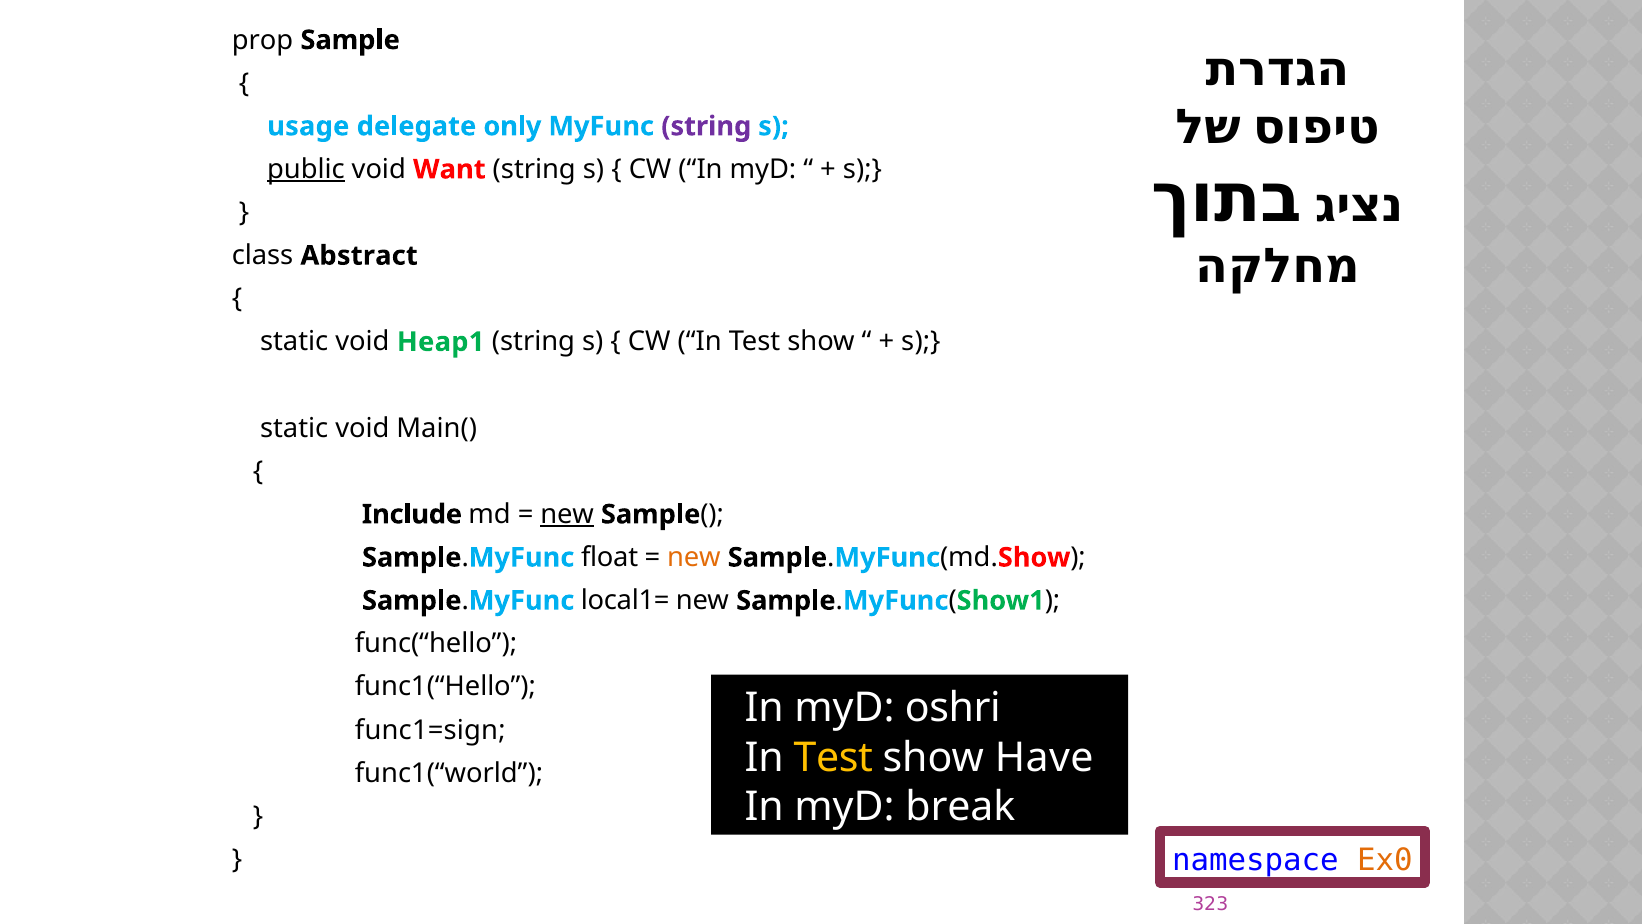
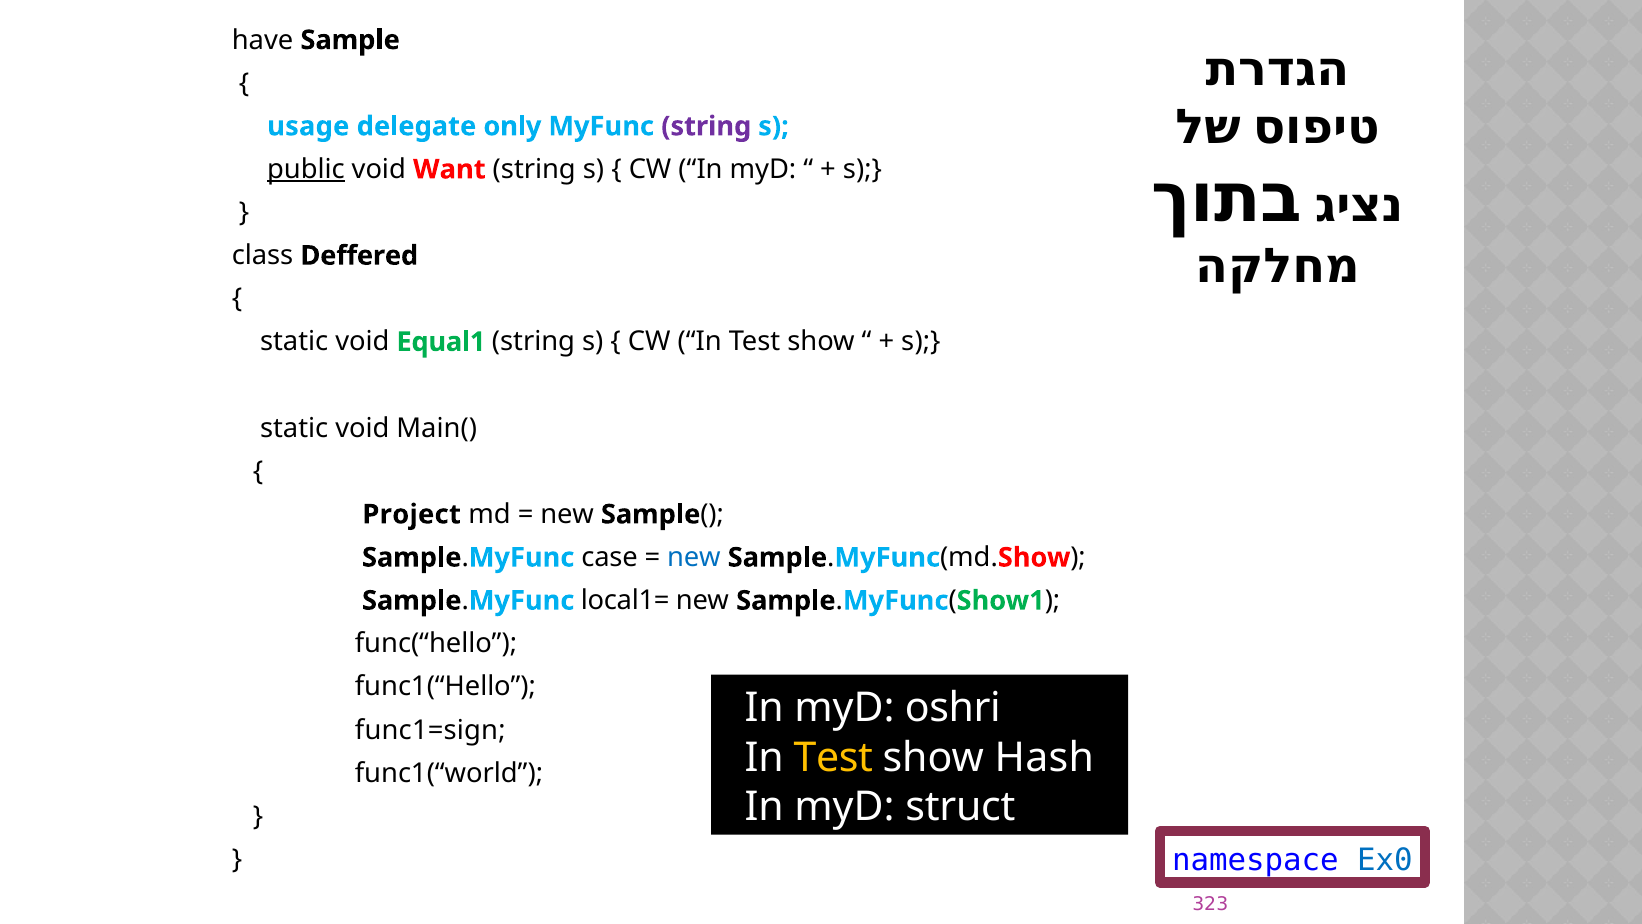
prop: prop -> have (263, 40)
Abstract: Abstract -> Deffered (359, 256)
Heap1: Heap1 -> Equal1 (441, 342)
Include: Include -> Project (412, 514)
new underline: present -> none (567, 514)
float: float -> case (610, 557)
new colour: orange -> blue (694, 557)
Have: Have -> Hash (1044, 757)
break: break -> struct (960, 807)
Ex0 colour: orange -> blue (1385, 860)
